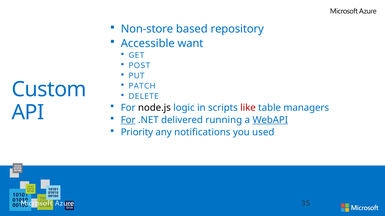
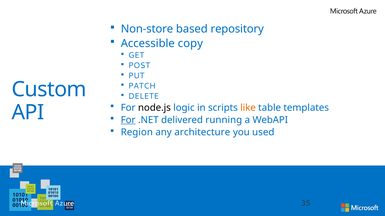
want: want -> copy (190, 43)
like colour: red -> orange (248, 108)
managers: managers -> templates (306, 108)
WebAPI underline: present -> none (270, 120)
Priority: Priority -> Region (137, 133)
notifications: notifications -> architecture (202, 133)
